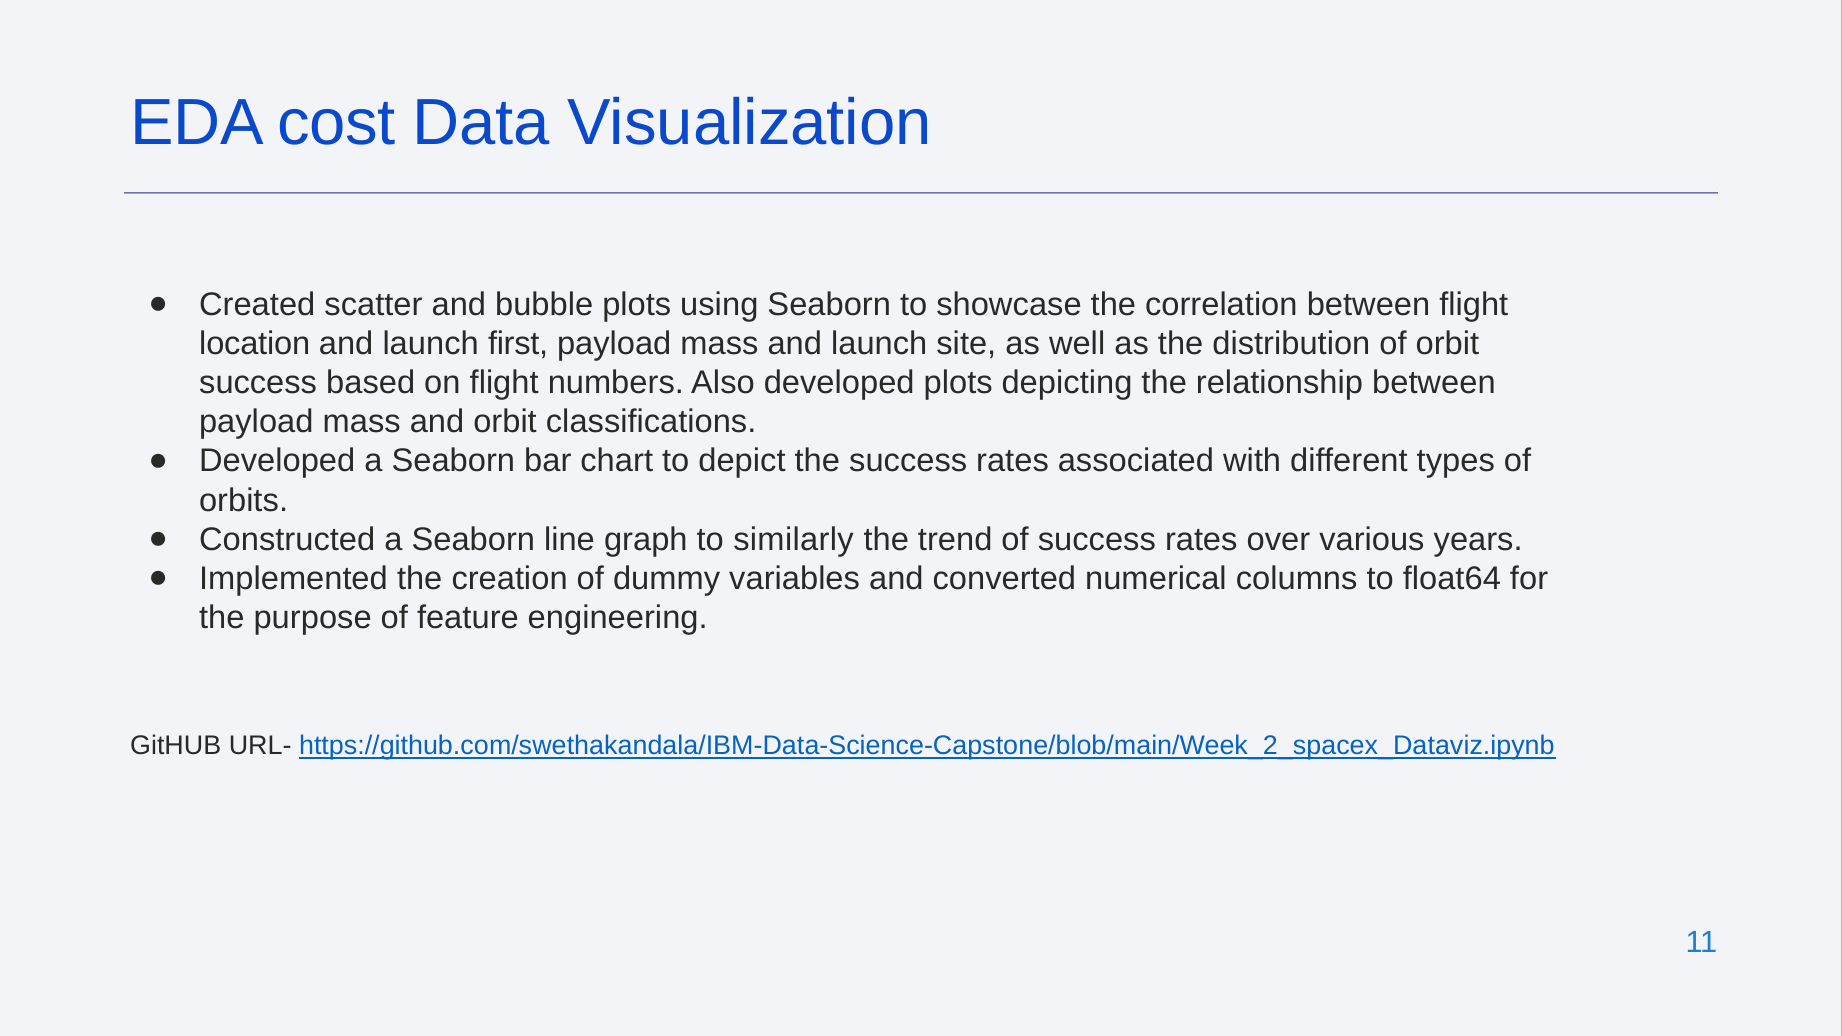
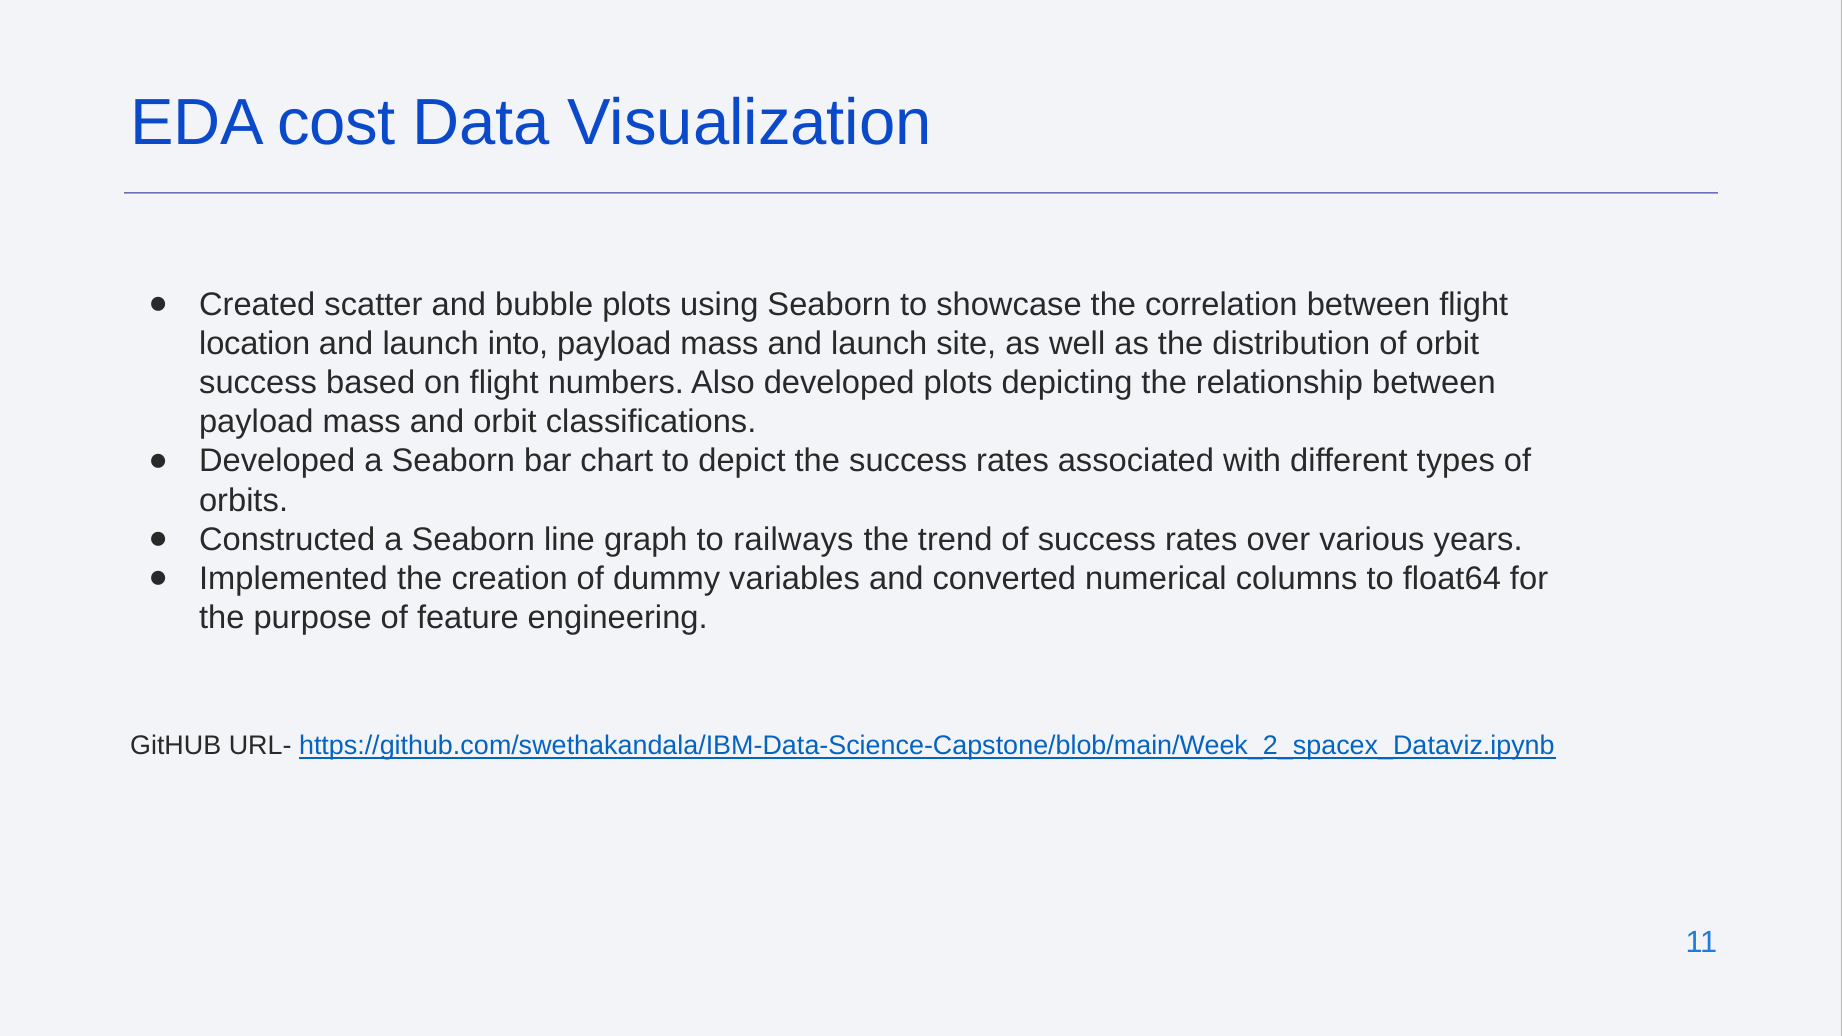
first: first -> into (518, 344)
similarly: similarly -> railways (793, 540)
